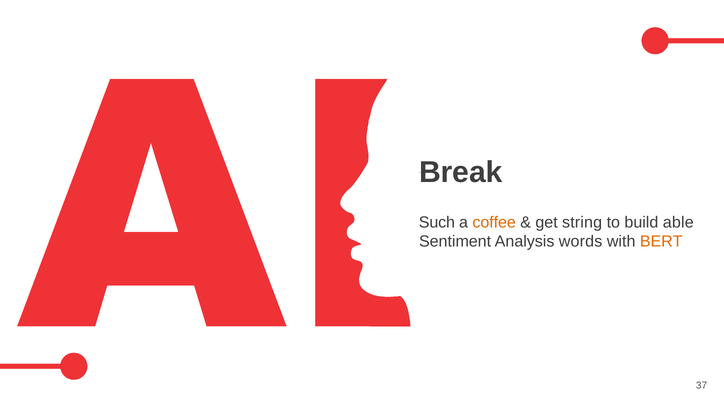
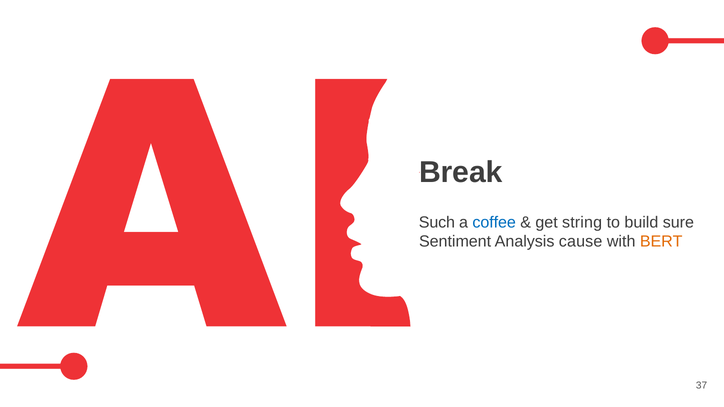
coffee colour: orange -> blue (494, 222)
able: able -> sure (678, 222)
words: words -> cause (581, 242)
